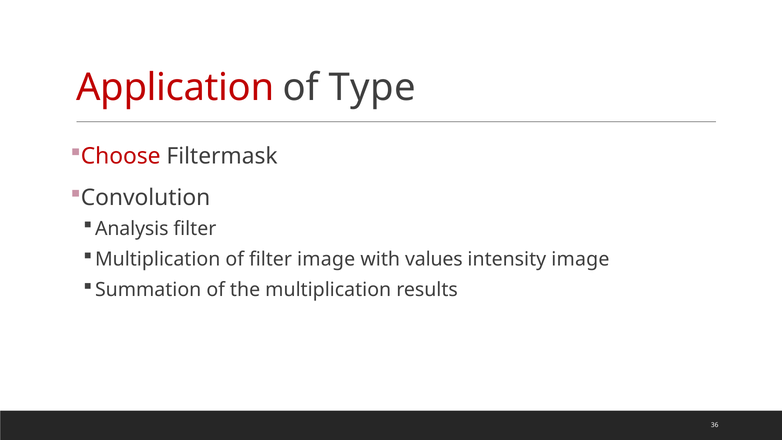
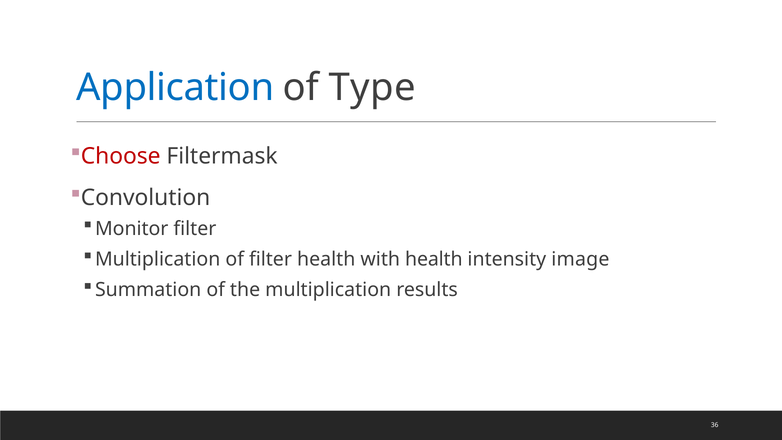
Application colour: red -> blue (175, 88)
Analysis: Analysis -> Monitor (132, 228)
filter image: image -> health (326, 259)
with values: values -> health (434, 259)
